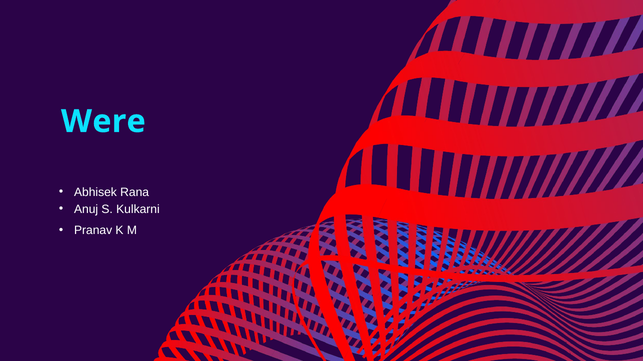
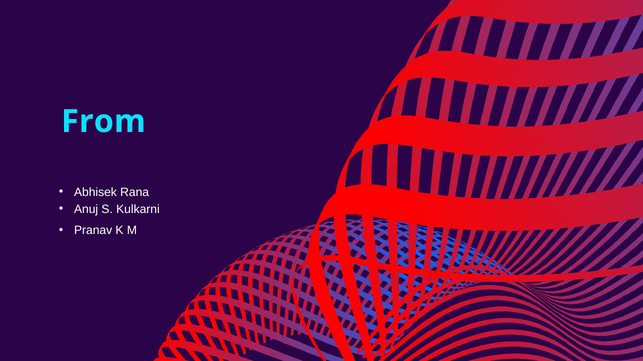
Were: Were -> From (103, 122)
